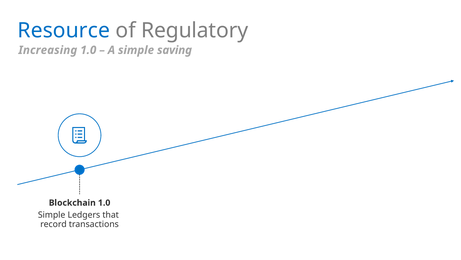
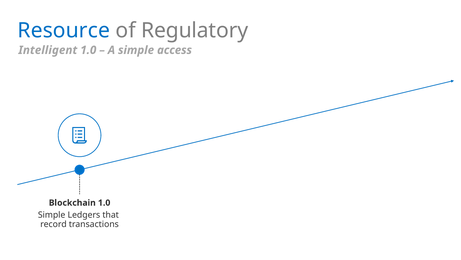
Increasing: Increasing -> Intelligent (48, 50)
saving: saving -> access (175, 50)
